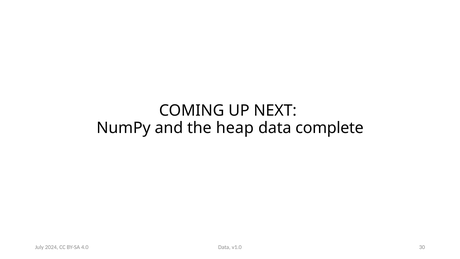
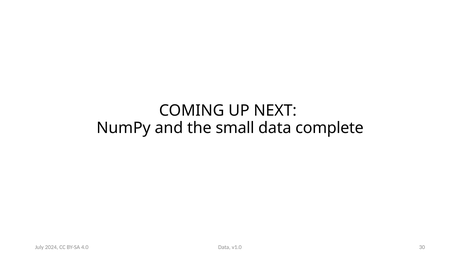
heap: heap -> small (235, 128)
